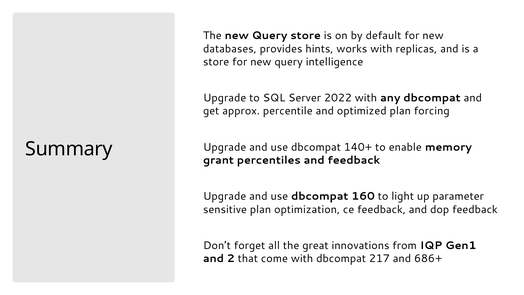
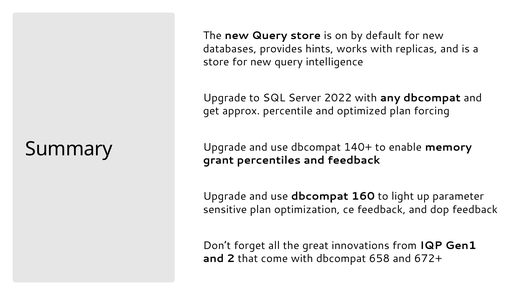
217: 217 -> 658 (379, 258)
686+: 686+ -> 672+ (428, 258)
